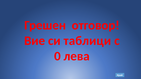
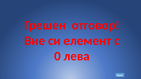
таблици: таблици -> елемент (87, 41)
